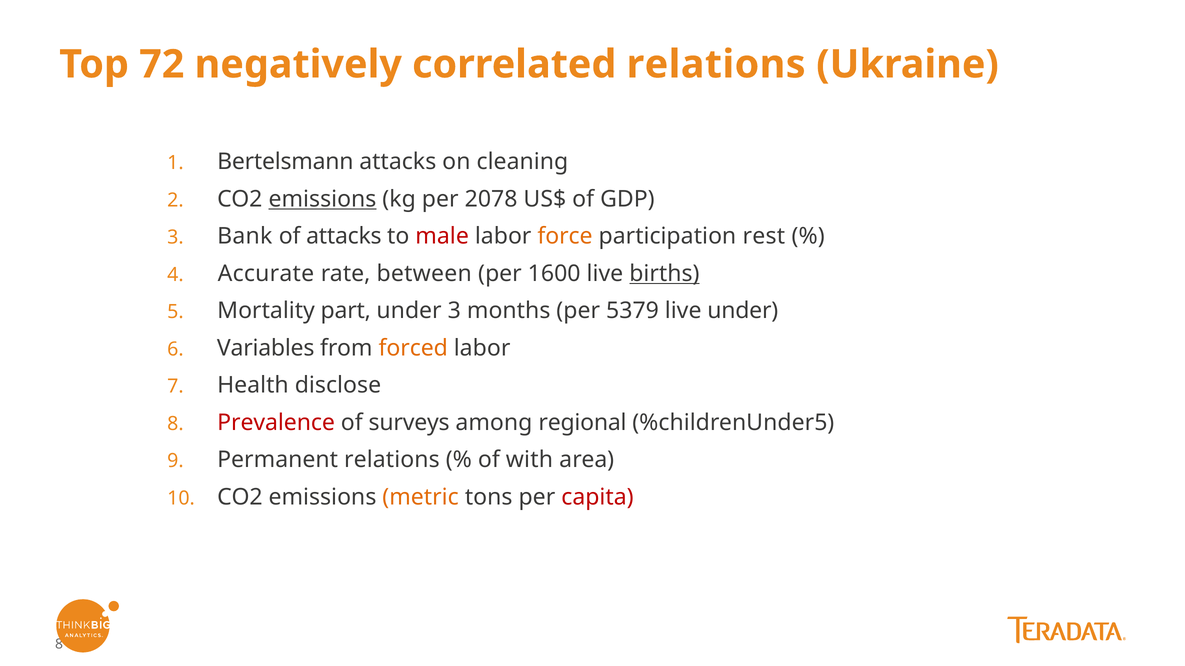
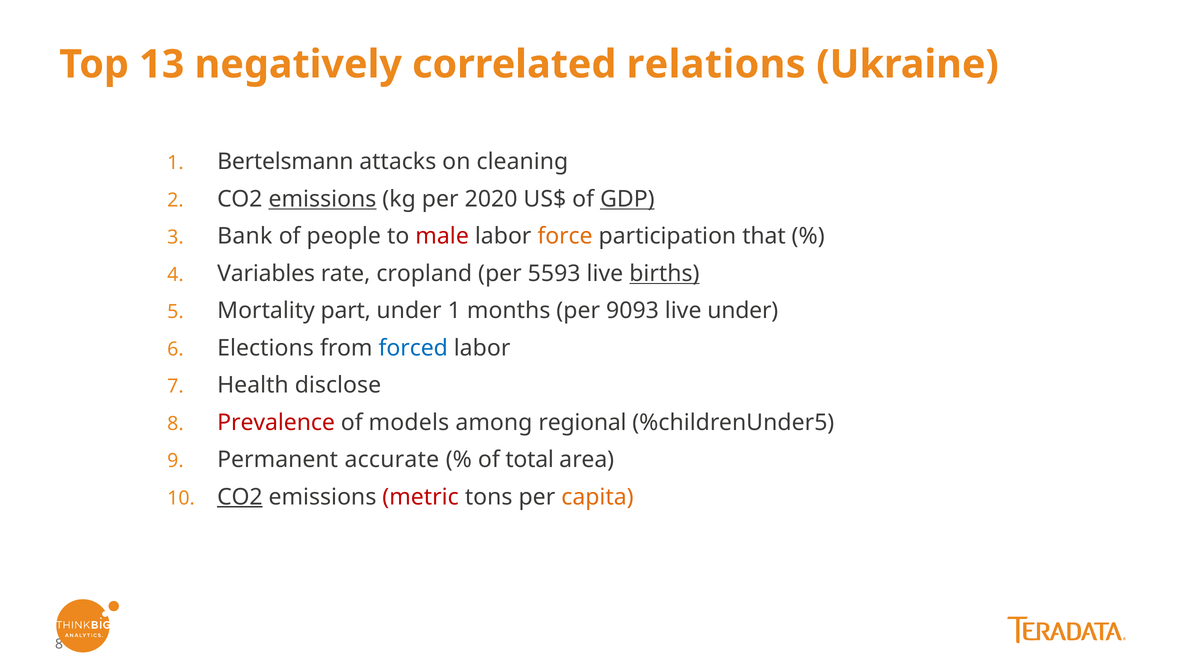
72: 72 -> 13 (162, 64)
2078: 2078 -> 2020 (491, 199)
GDP underline: none -> present (627, 199)
of attacks: attacks -> people (344, 237)
rest: rest -> that (764, 237)
Accurate: Accurate -> Variables (266, 274)
between: between -> cropland (424, 274)
1600: 1600 -> 5593 (554, 274)
under 3: 3 -> 1 (454, 311)
5379: 5379 -> 9093 (633, 311)
Variables: Variables -> Elections (266, 348)
forced colour: orange -> blue (413, 348)
surveys: surveys -> models (409, 423)
Permanent relations: relations -> accurate (392, 460)
with: with -> total (530, 460)
CO2 underline: none -> present (240, 497)
metric colour: orange -> red (421, 497)
capita colour: red -> orange (597, 497)
